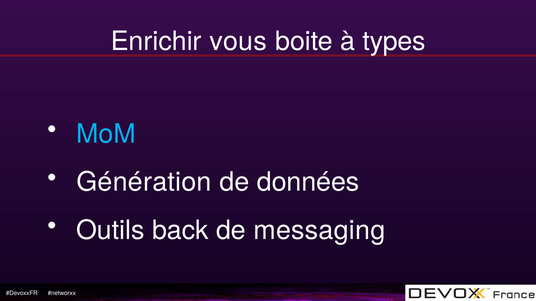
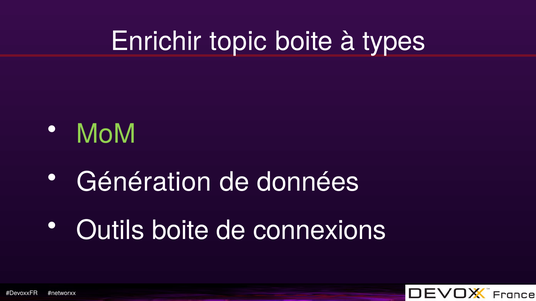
vous: vous -> topic (238, 41)
MoM colour: light blue -> light green (106, 134)
Outils back: back -> boite (180, 231)
messaging: messaging -> connexions (320, 231)
